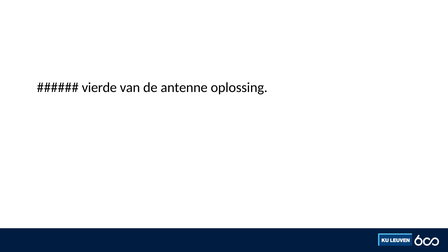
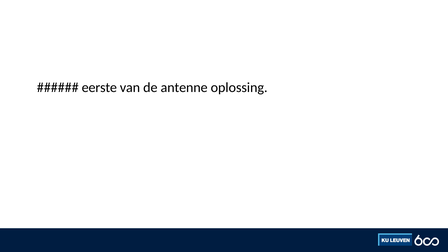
vierde: vierde -> eerste (99, 88)
